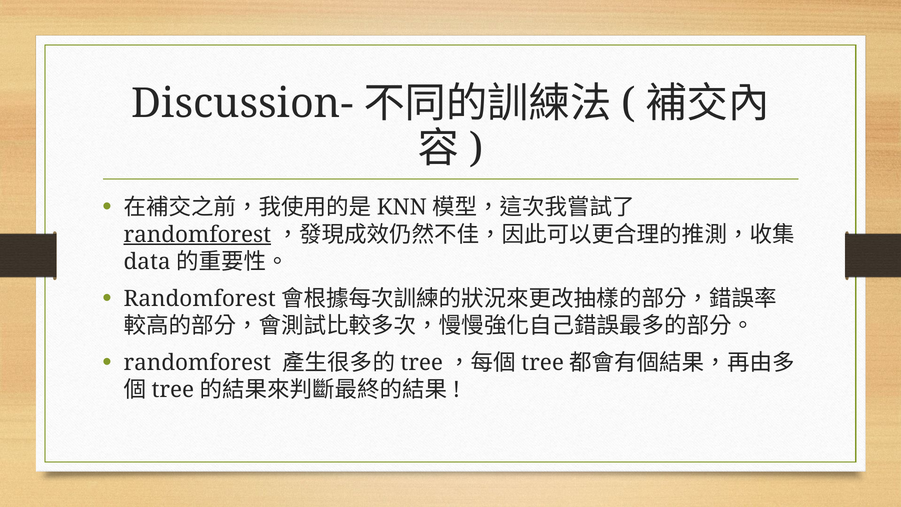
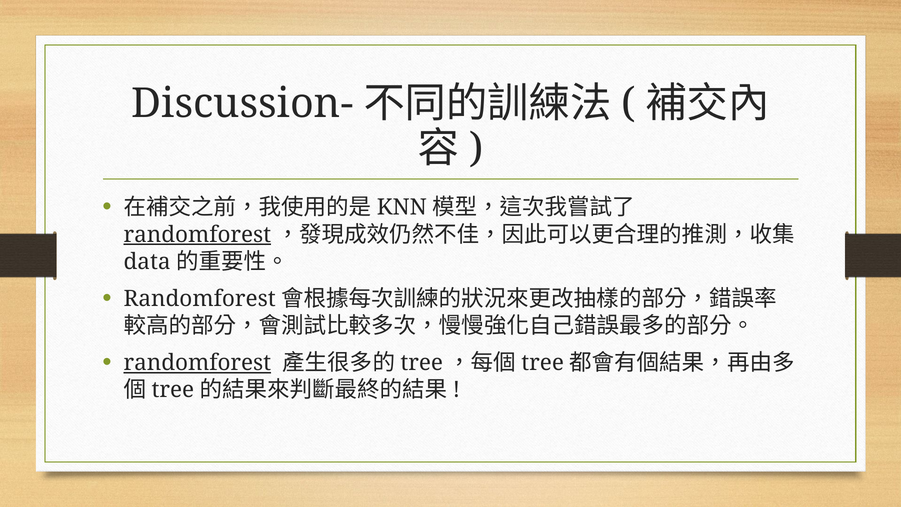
randomforest underline: none -> present (197, 363)
